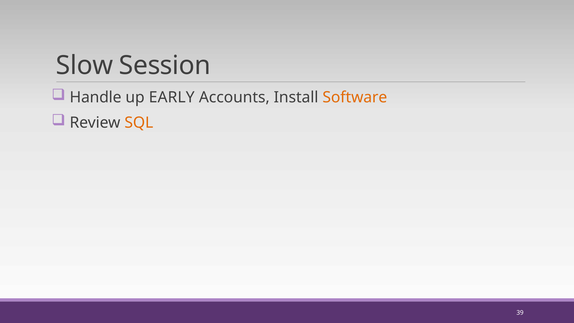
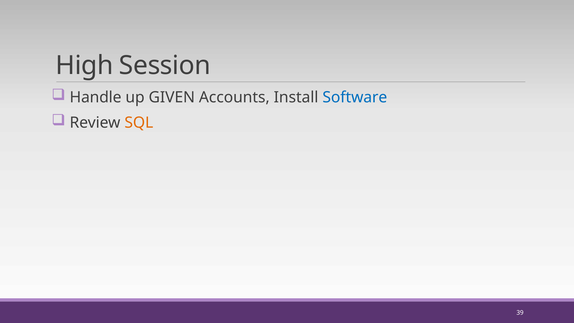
Slow: Slow -> High (84, 66)
EARLY: EARLY -> GIVEN (172, 97)
Software colour: orange -> blue (355, 97)
